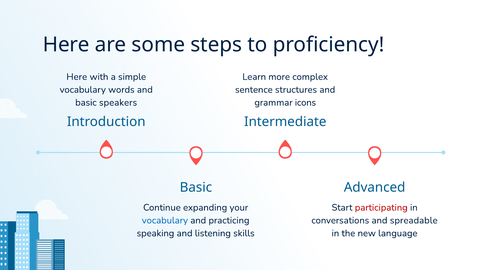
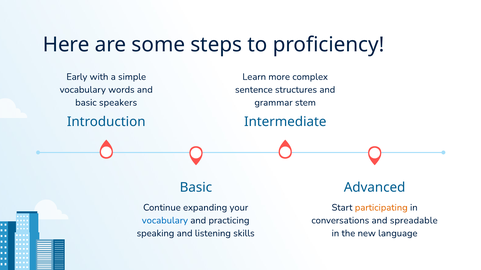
Here: Here -> Early (77, 77)
icons: icons -> stem (305, 103)
participating colour: red -> orange (381, 208)
